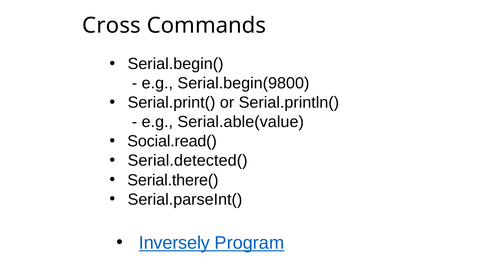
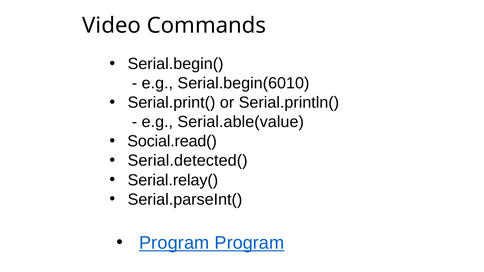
Cross: Cross -> Video (112, 26)
Serial.begin(9800: Serial.begin(9800 -> Serial.begin(6010 (243, 83)
Serial.there(: Serial.there( -> Serial.relay( (173, 180)
Inversely: Inversely -> Program (174, 243)
